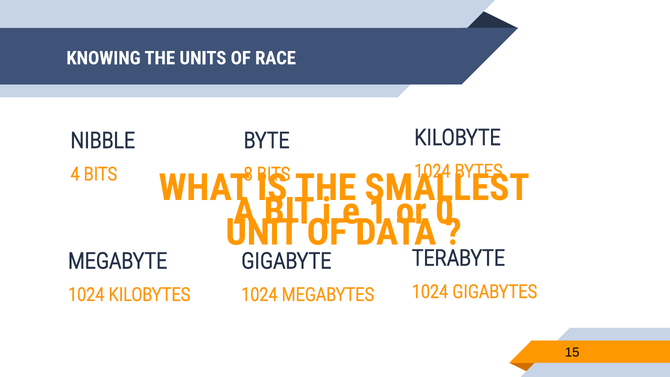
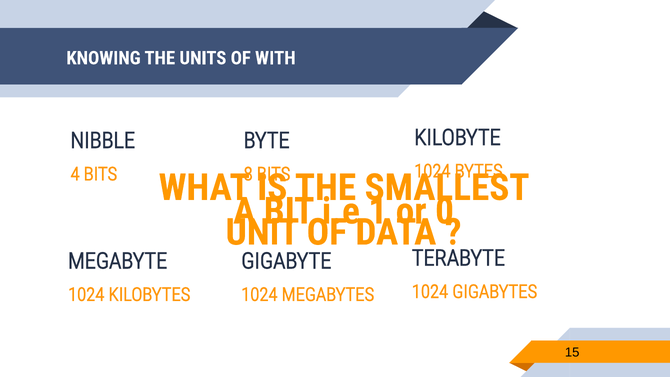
RACE: RACE -> WITH (275, 58)
